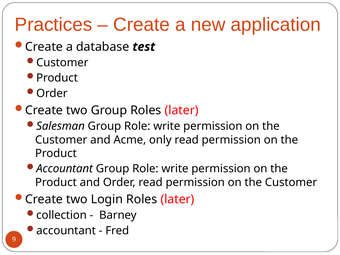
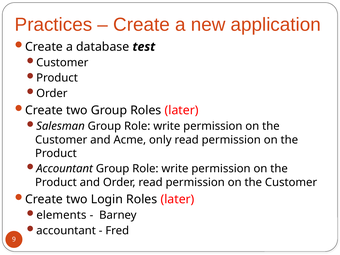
collection: collection -> elements (61, 215)
